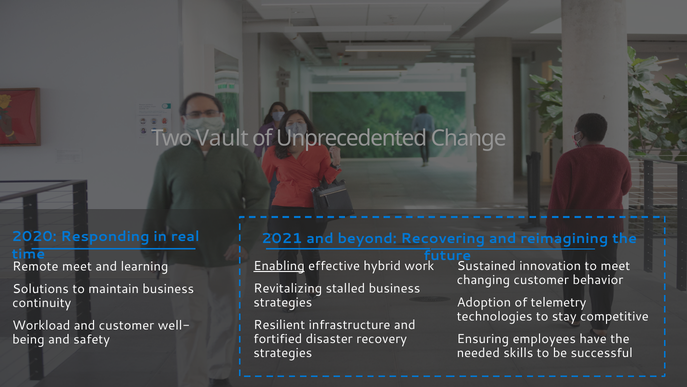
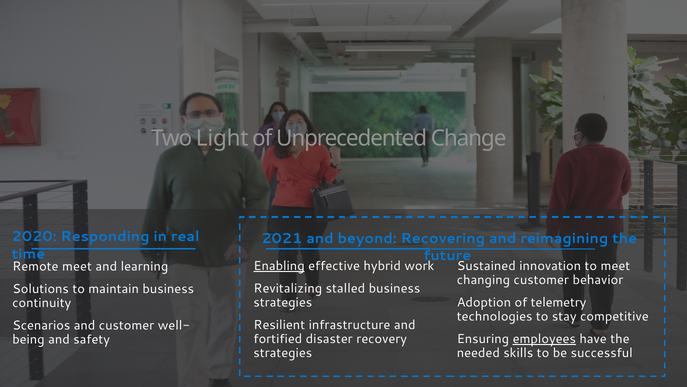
Vault: Vault -> Light (222, 138)
Workload: Workload -> Scenarios (41, 325)
employees underline: none -> present (544, 338)
